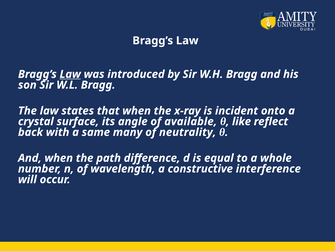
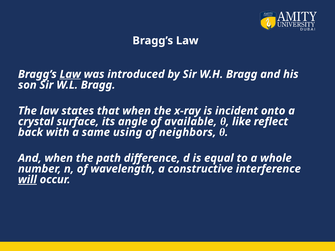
many: many -> using (128, 132)
neutrality: neutrality -> neighbors (188, 132)
will underline: none -> present (27, 180)
